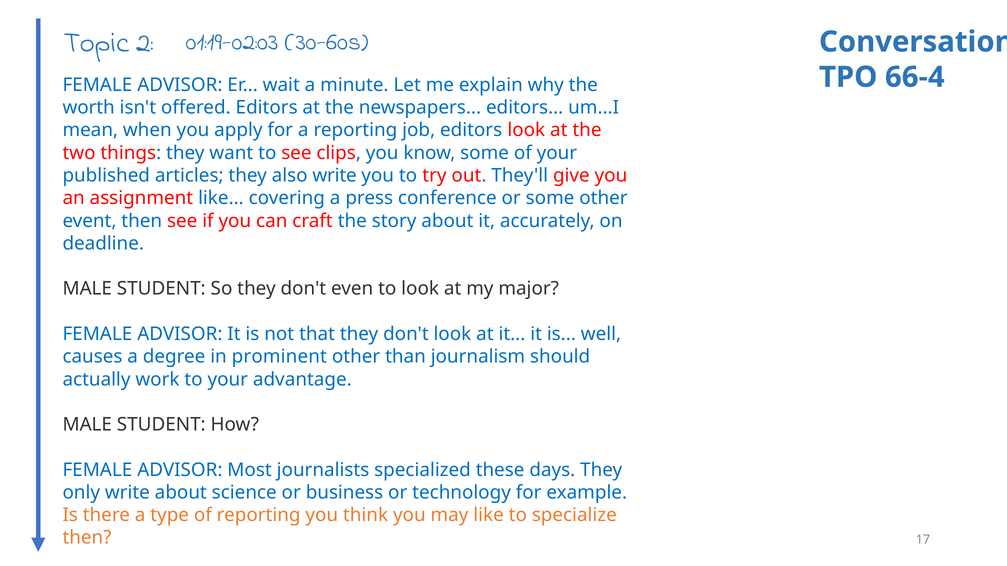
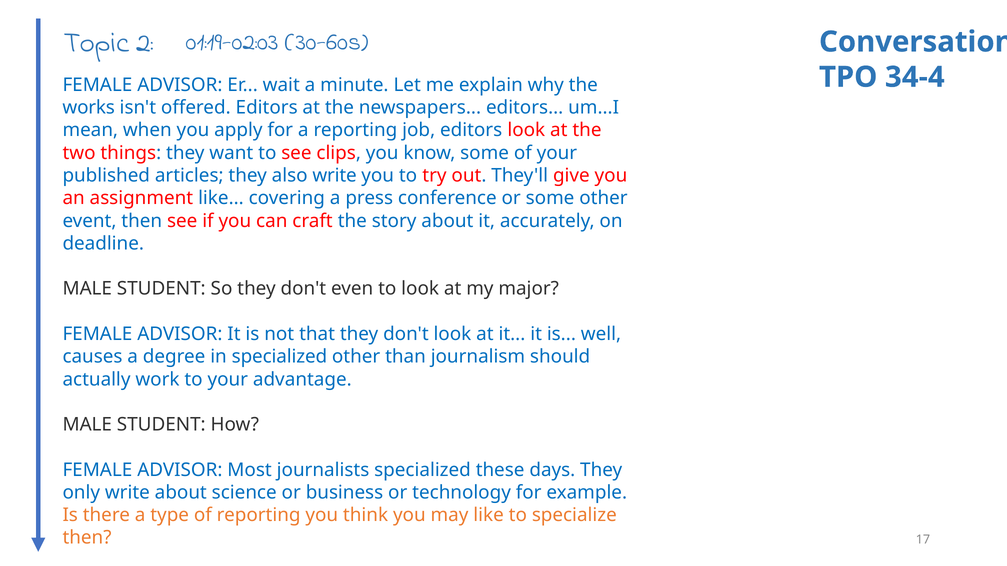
66-4: 66-4 -> 34-4 (915, 77)
worth: worth -> works (89, 108)
in prominent: prominent -> specialized (279, 357)
